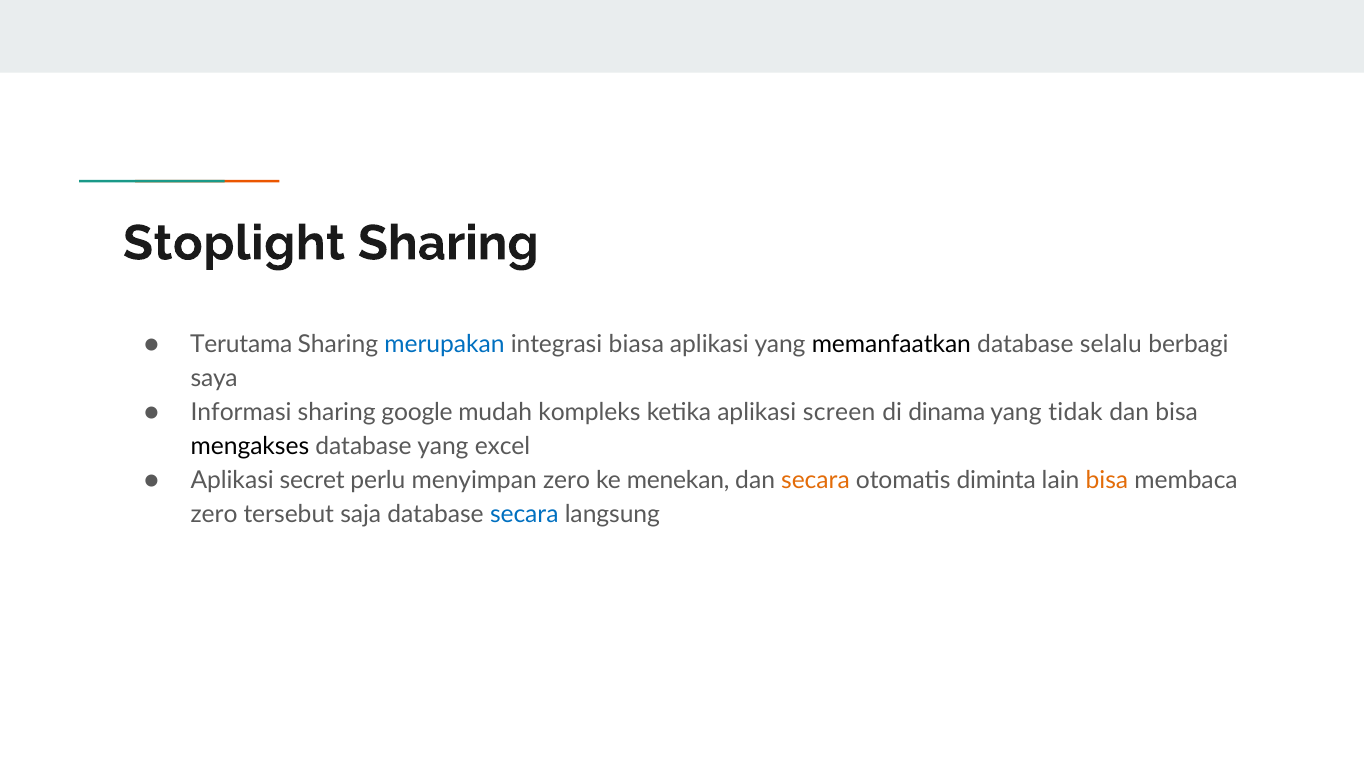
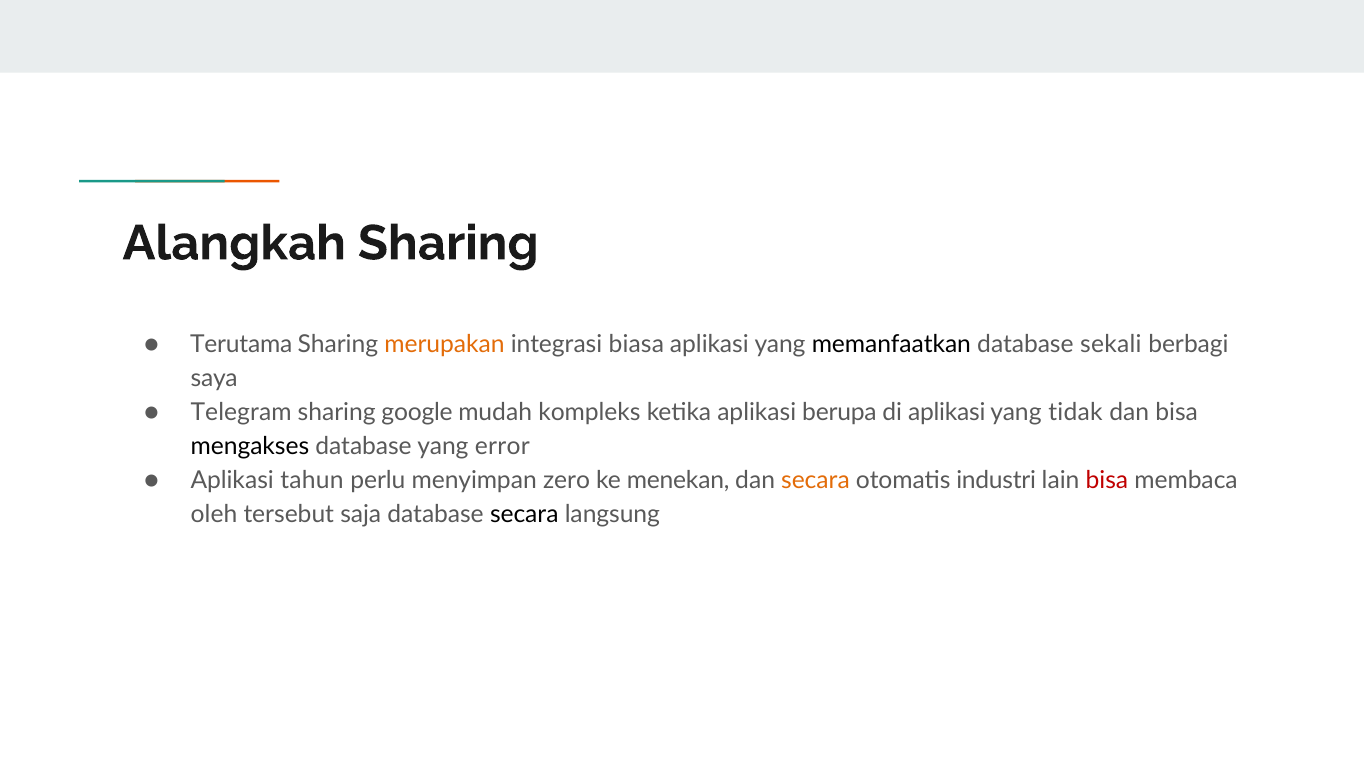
Stoplight: Stoplight -> Alangkah (234, 243)
merupakan colour: blue -> orange (444, 345)
selalu: selalu -> sekali (1111, 345)
Informasi: Informasi -> Telegram (241, 413)
screen: screen -> berupa (839, 413)
di dinama: dinama -> aplikasi (947, 413)
excel: excel -> error (502, 447)
secret: secret -> tahun (312, 481)
diminta: diminta -> industri (996, 481)
bisa colour: orange -> red (1107, 481)
zero: zero -> oleh (214, 515)
secara colour: blue -> black (524, 515)
